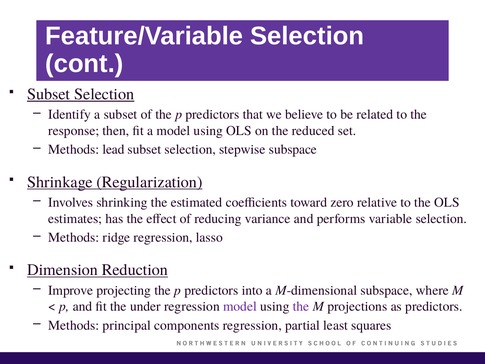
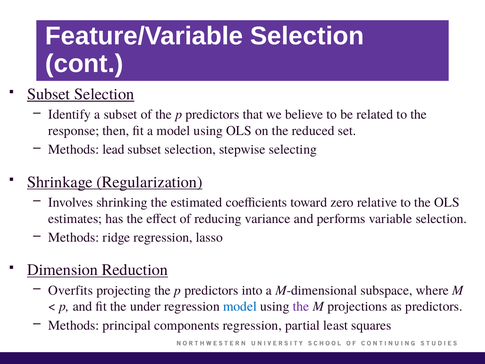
stepwise subspace: subspace -> selecting (293, 149)
Improve: Improve -> Overfits (71, 290)
model colour: purple -> blue (240, 306)
